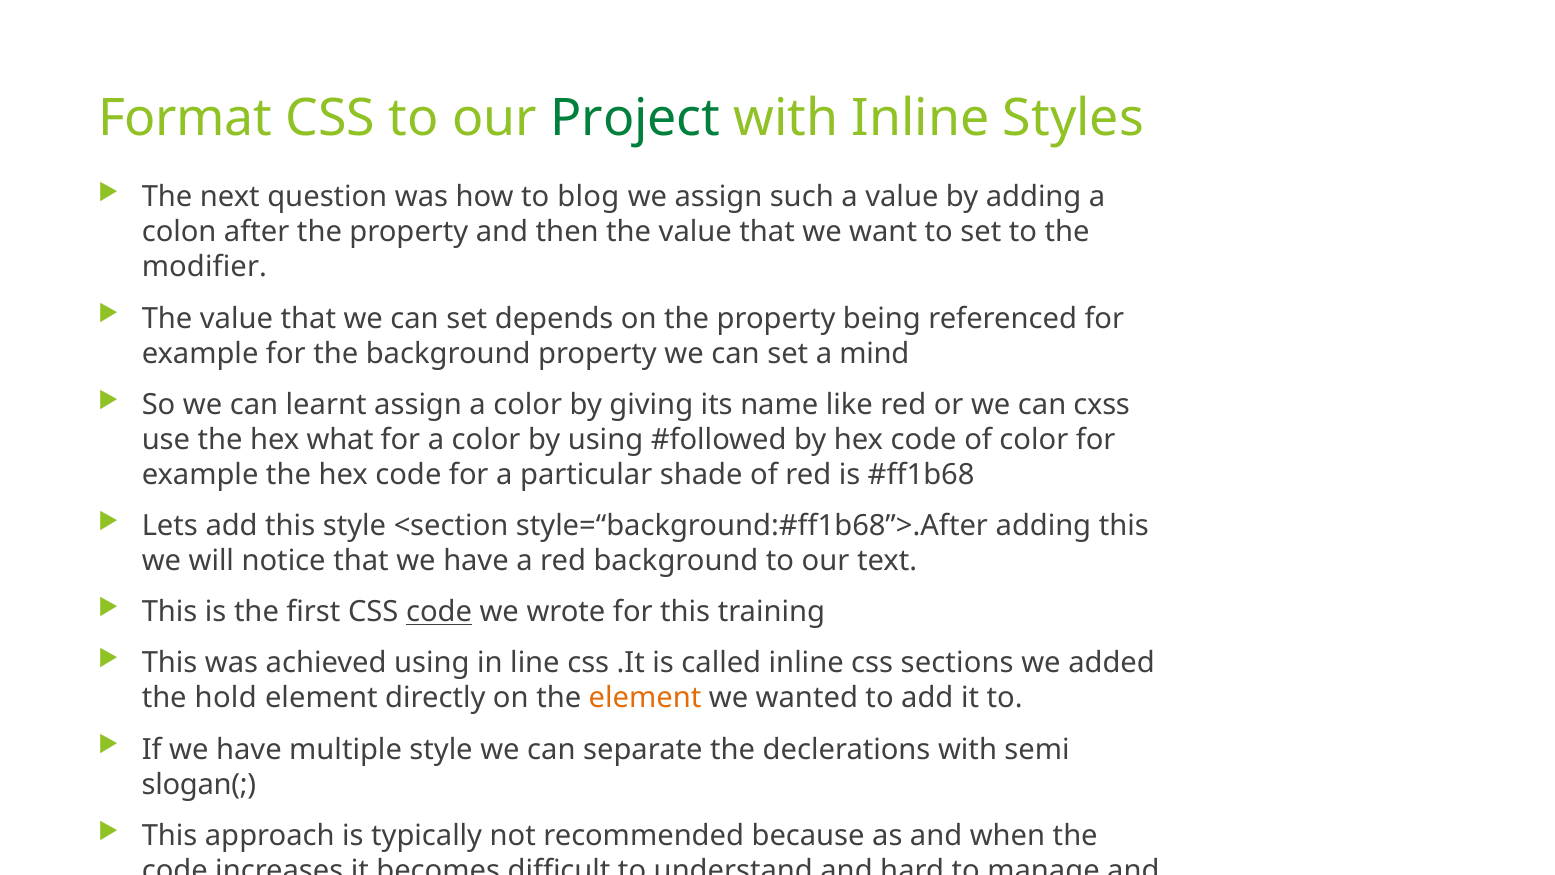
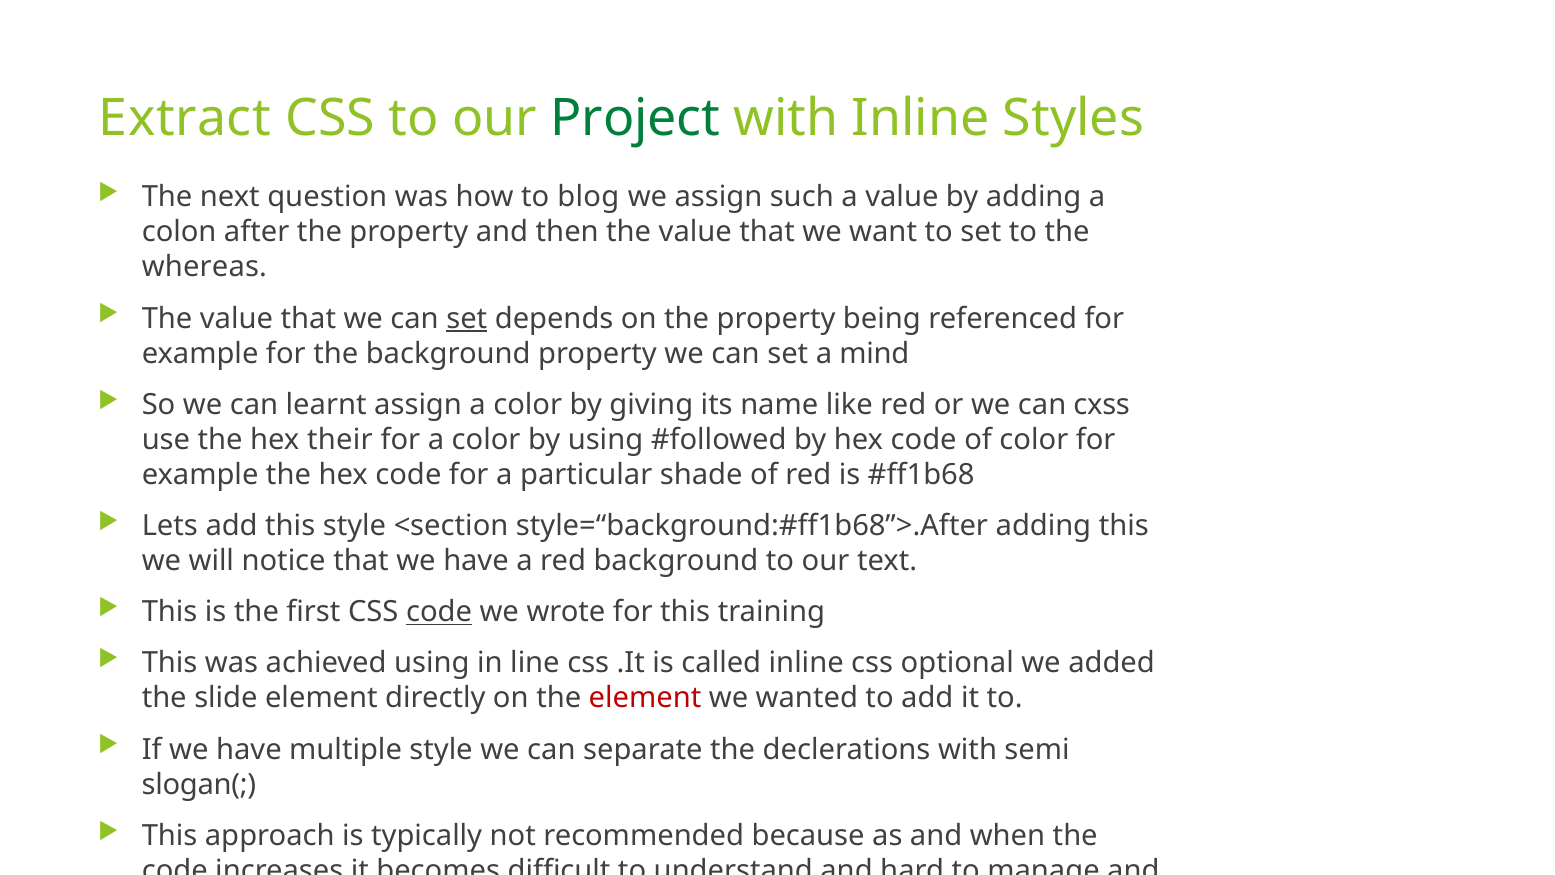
Format: Format -> Extract (185, 118)
modifier: modifier -> whereas (204, 267)
set underline: none -> present (467, 318)
what: what -> their (340, 439)
sections: sections -> optional (957, 663)
hold: hold -> slide (226, 698)
element colour: orange -> red (645, 698)
